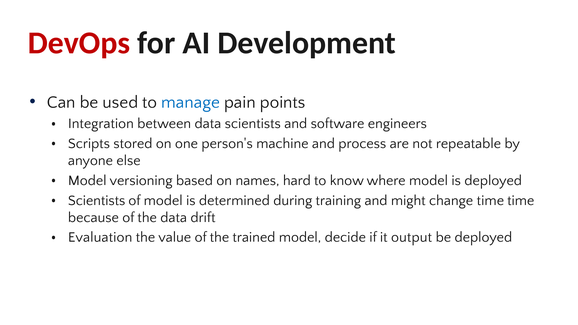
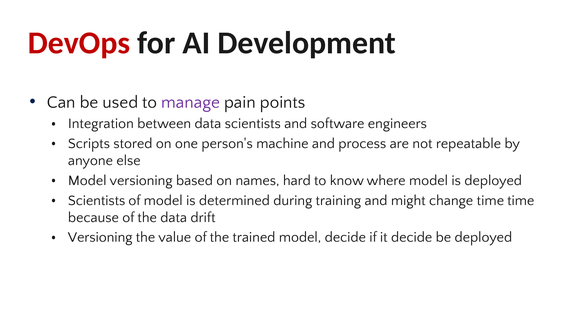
manage colour: blue -> purple (191, 102)
Evaluation: Evaluation -> Versioning (100, 237)
it output: output -> decide (412, 237)
